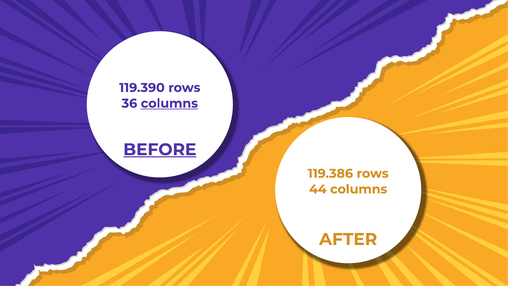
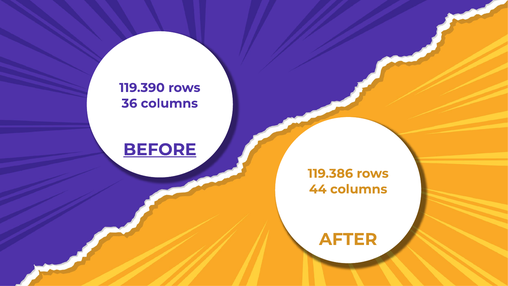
columns underline: present -> none (169, 103)
